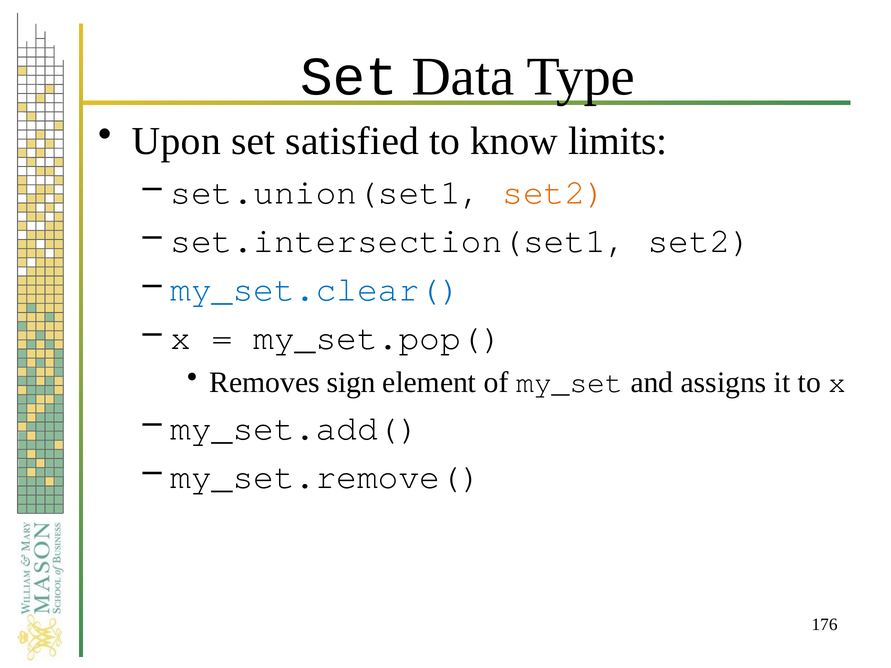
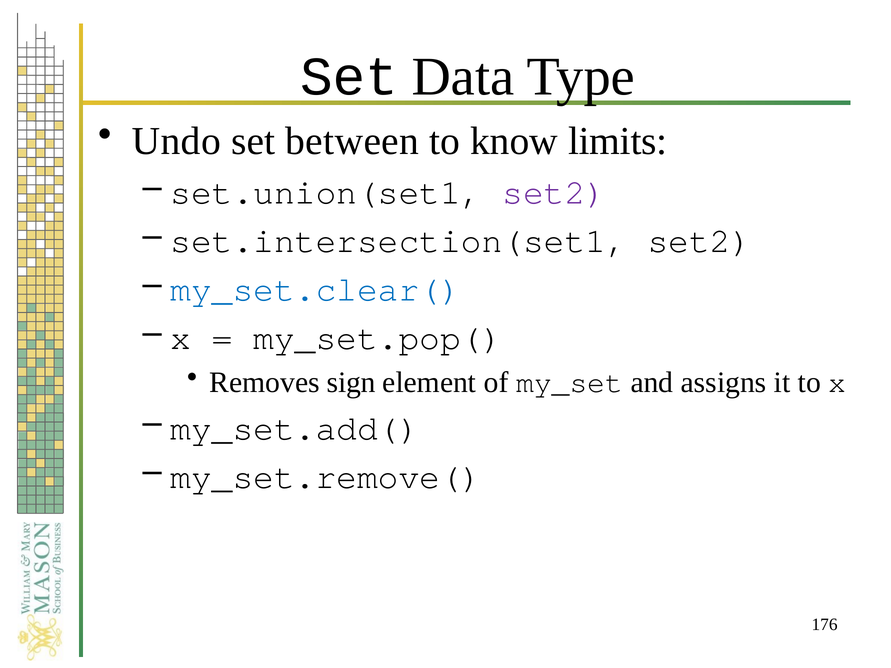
Upon: Upon -> Undo (176, 141)
satisfied: satisfied -> between (352, 141)
set2 colour: orange -> purple (554, 193)
